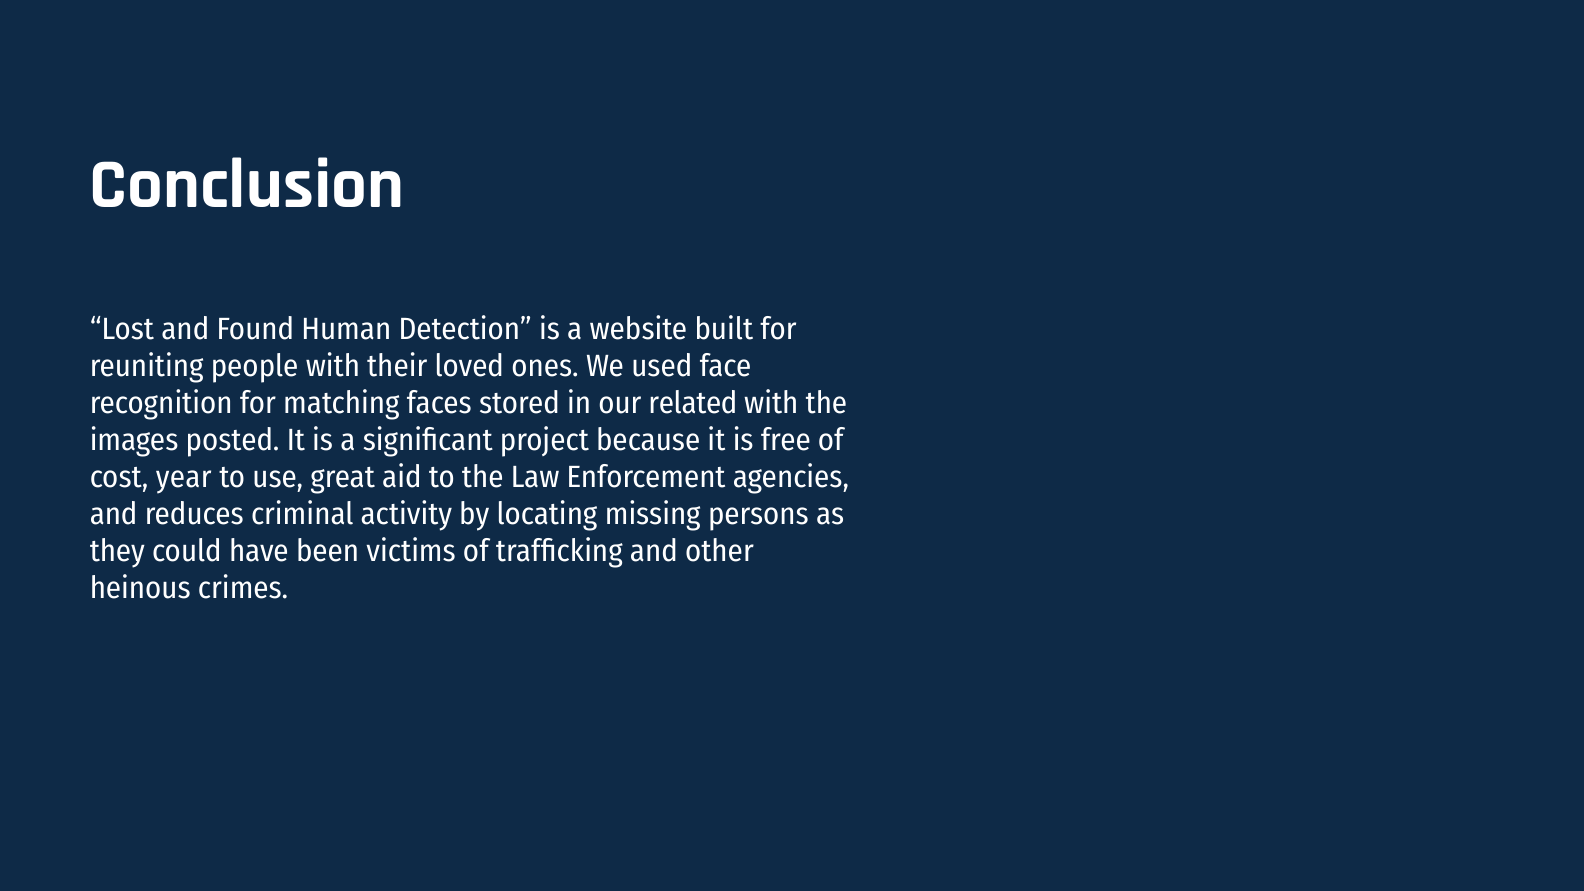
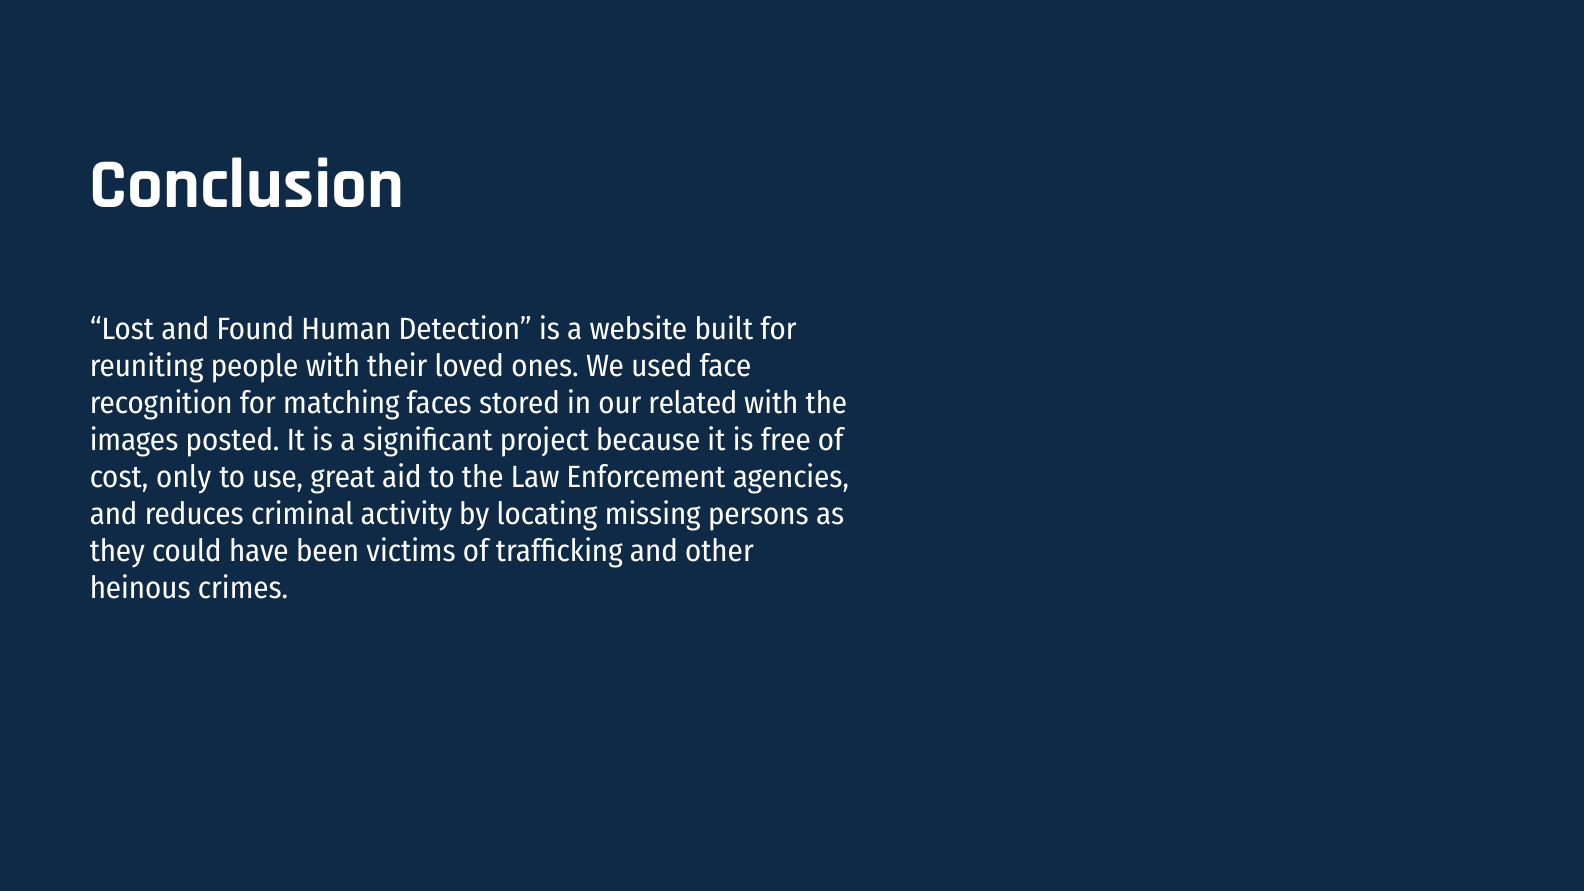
year: year -> only (184, 477)
